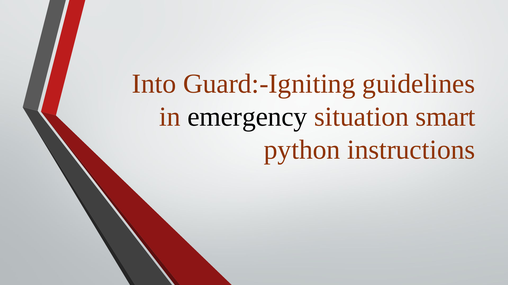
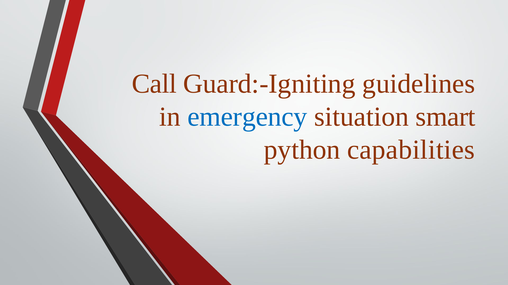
Into: Into -> Call (154, 84)
emergency colour: black -> blue (247, 117)
instructions: instructions -> capabilities (411, 150)
